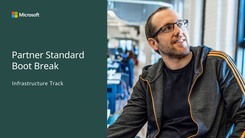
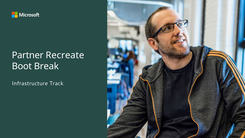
Standard: Standard -> Recreate (65, 55)
